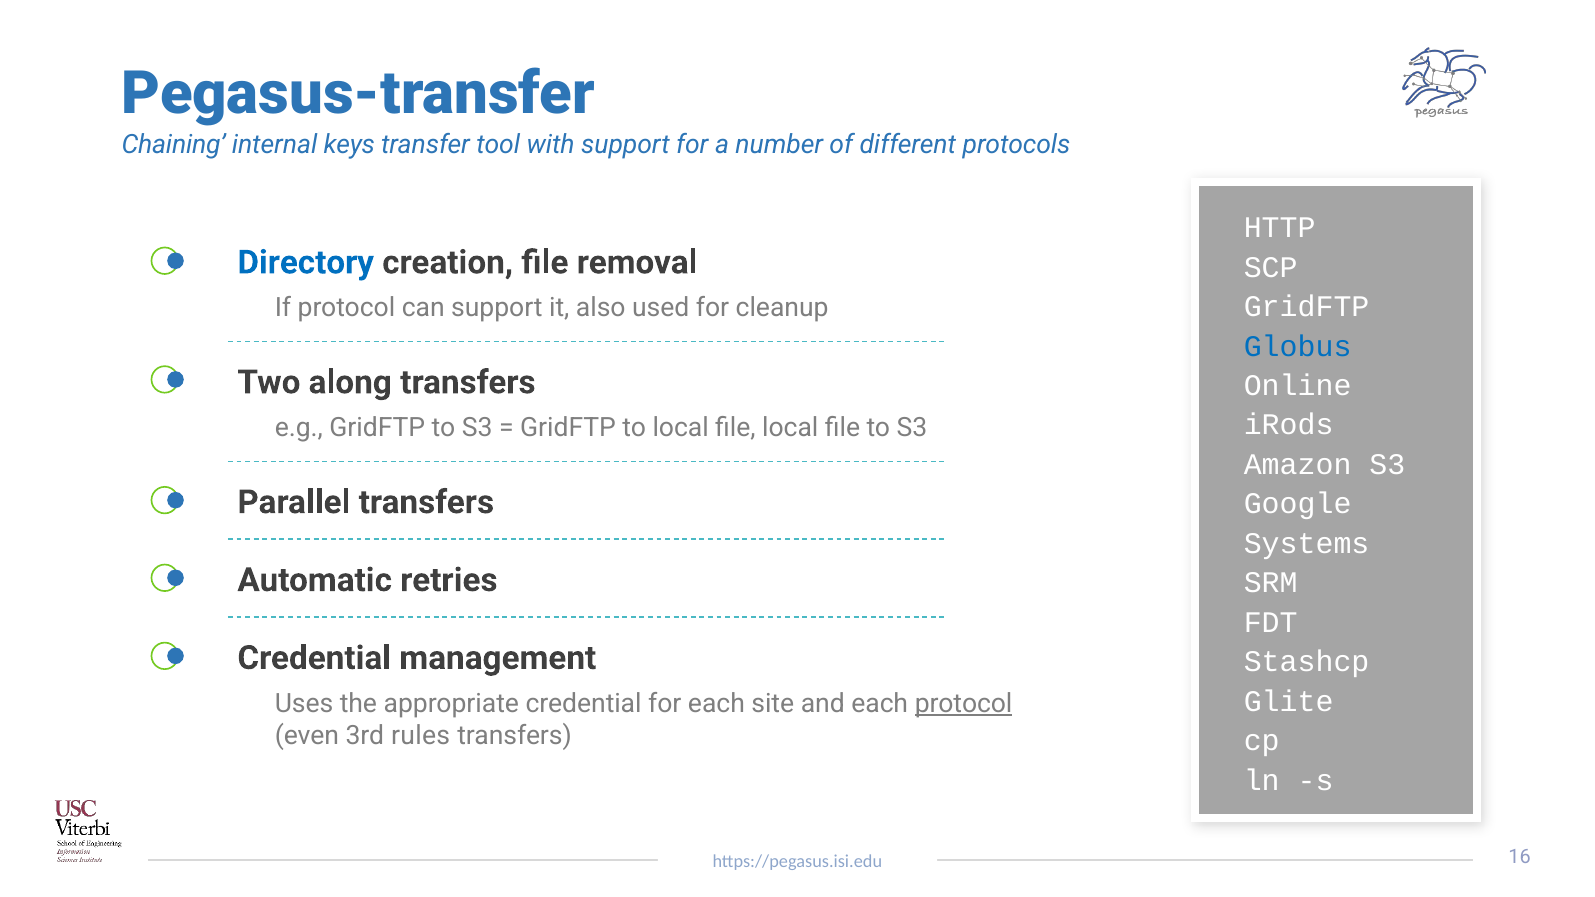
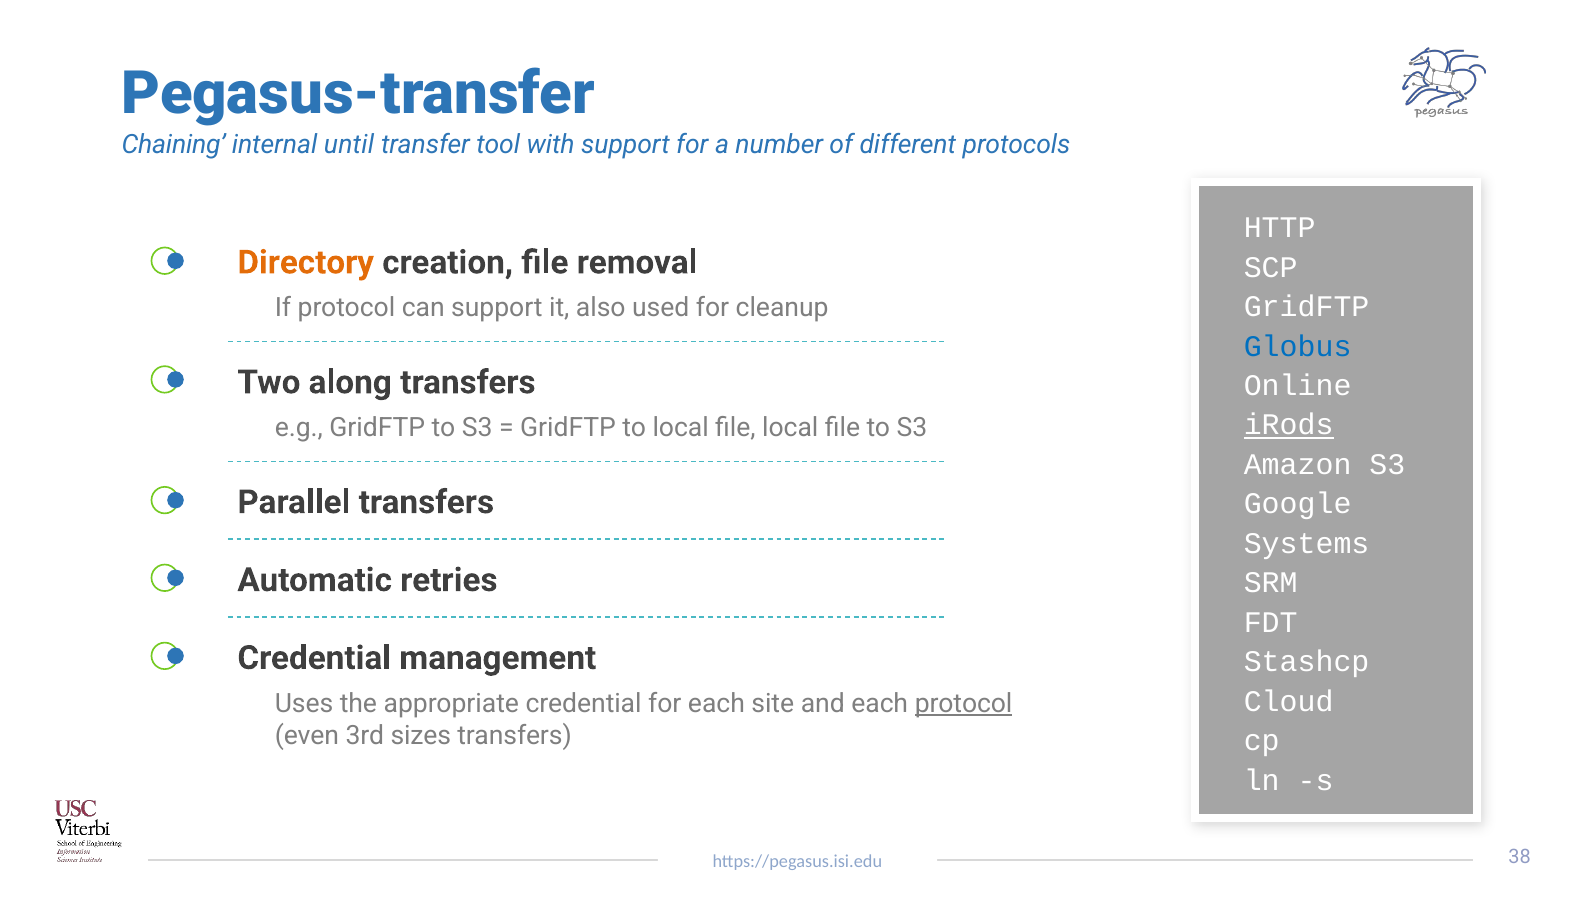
keys: keys -> until (349, 145)
Directory colour: blue -> orange (306, 263)
iRods underline: none -> present (1289, 425)
Glite: Glite -> Cloud (1289, 701)
rules: rules -> sizes (421, 736)
16: 16 -> 38 (1520, 857)
